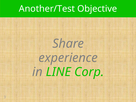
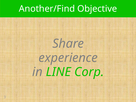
Another/Test: Another/Test -> Another/Find (47, 9)
